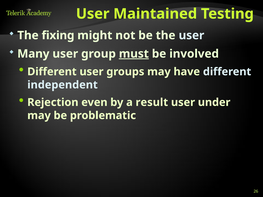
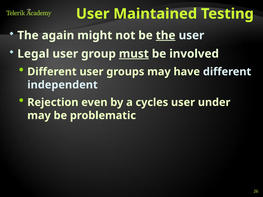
fixing: fixing -> again (58, 35)
the underline: none -> present (166, 35)
Many: Many -> Legal (33, 54)
result: result -> cycles (152, 102)
